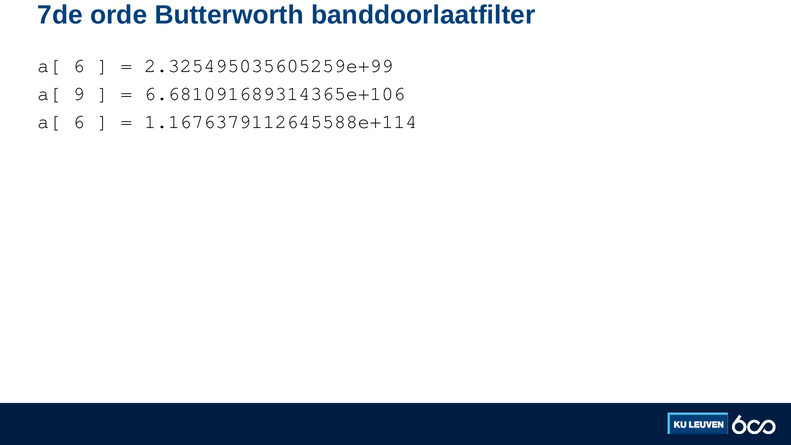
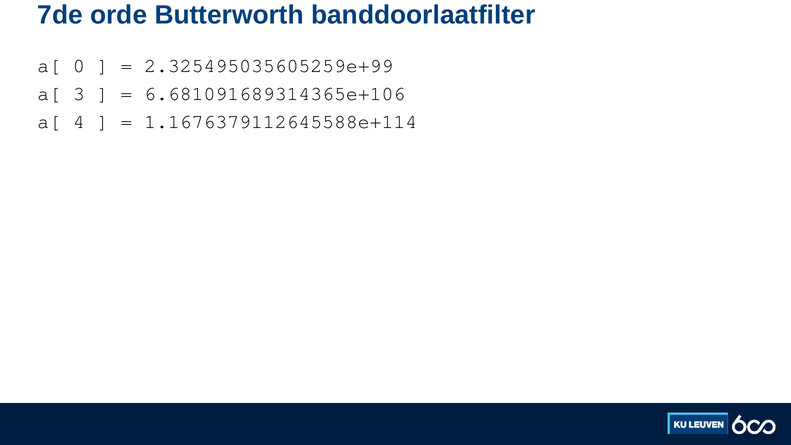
6: 6 -> 0 (79, 66)
9: 9 -> 3 (79, 94)
6: 6 -> 4 (79, 122)
